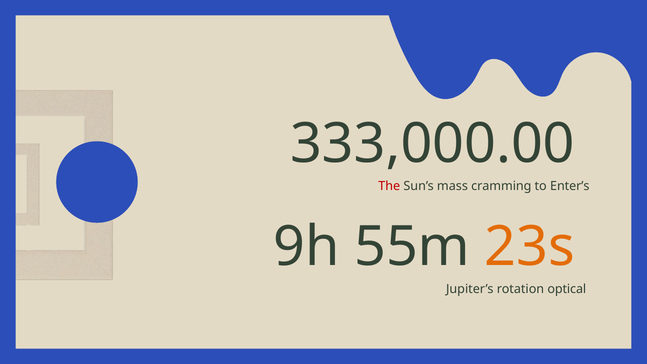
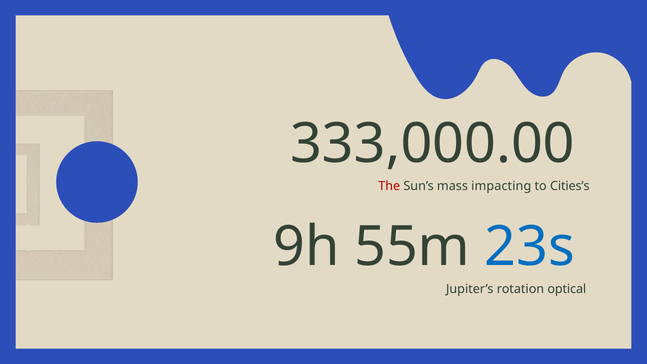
cramming: cramming -> impacting (501, 186)
Enter’s: Enter’s -> Cities’s (570, 186)
23s colour: orange -> blue (530, 247)
